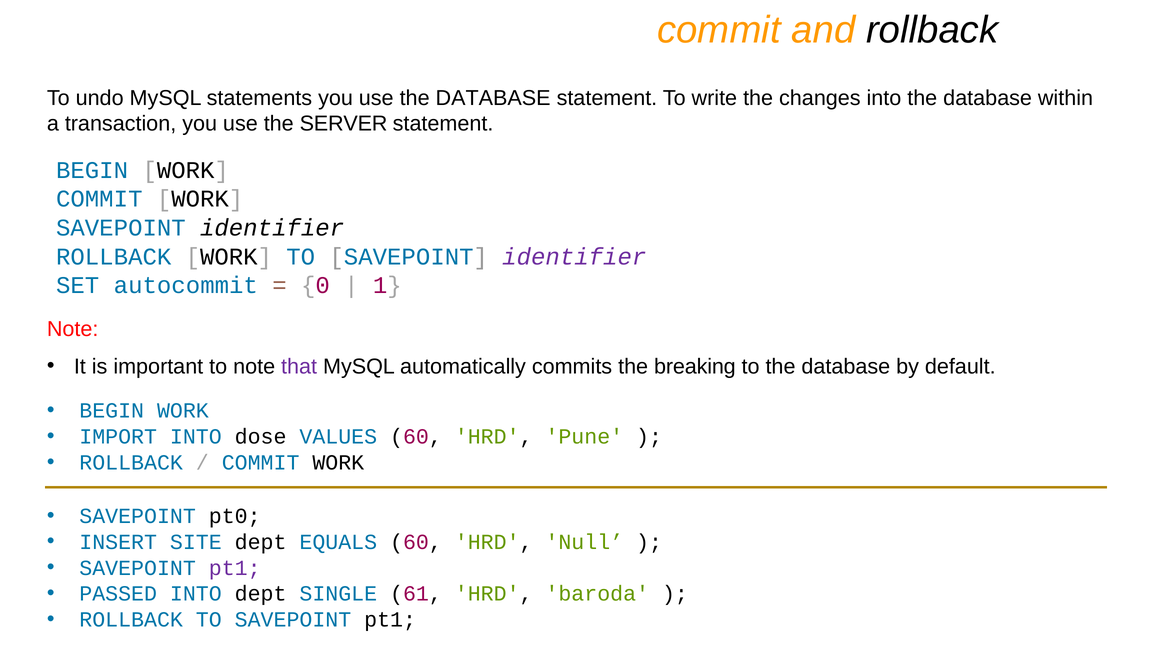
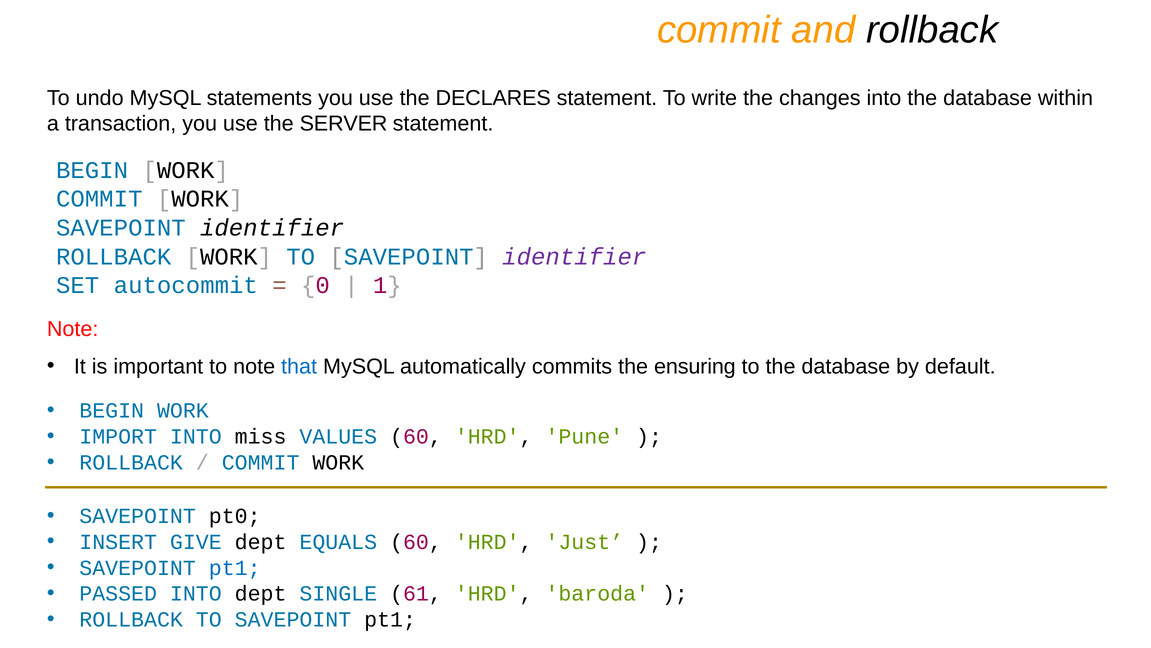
use the DATABASE: DATABASE -> DECLARES (493, 98)
that colour: purple -> blue (299, 366)
breaking: breaking -> ensuring (695, 366)
dose: dose -> miss (261, 436)
SITE: SITE -> GIVE (196, 542)
Null: Null -> Just (584, 542)
pt1 colour: purple -> blue (235, 567)
